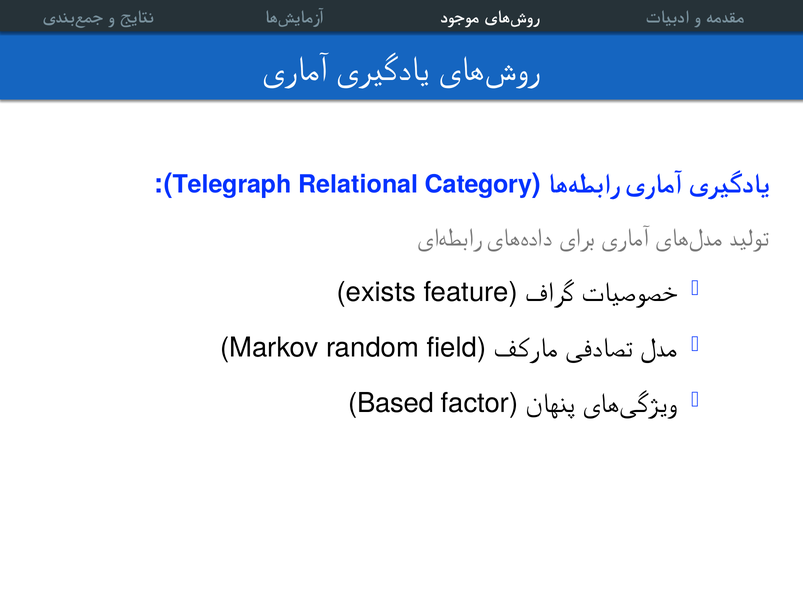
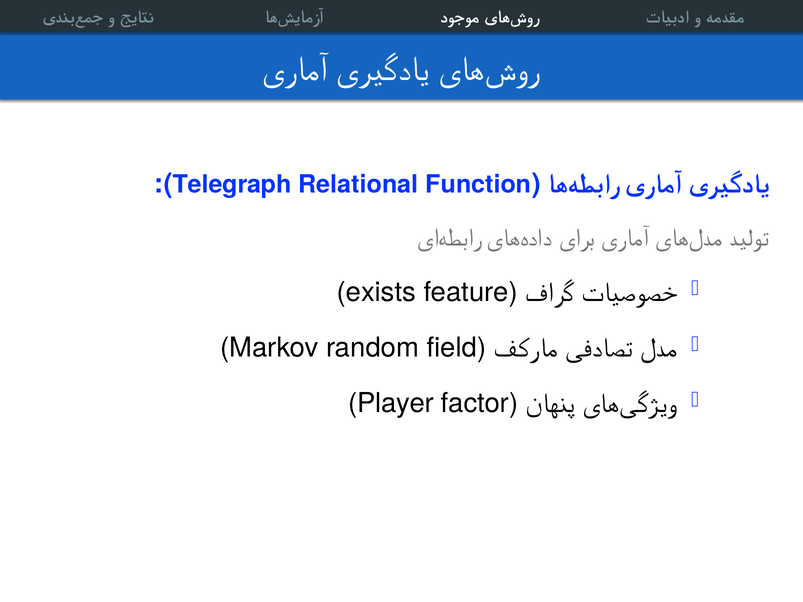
Category: Category -> Function (478, 185)
Based: Based -> Player (395, 404)
